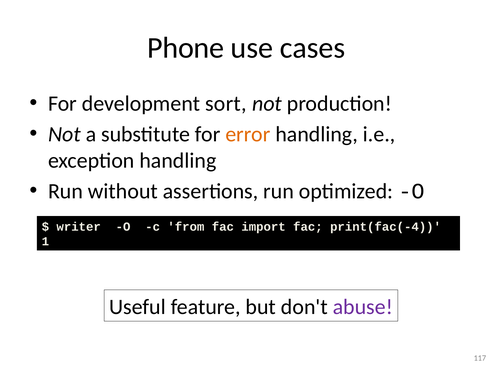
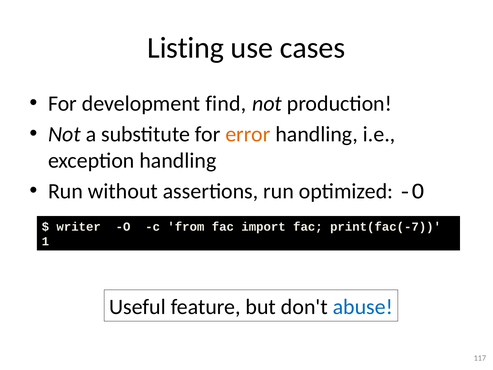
Phone: Phone -> Listing (186, 48)
sort: sort -> find (226, 103)
print(fac(-4: print(fac(-4 -> print(fac(-7 (386, 227)
abuse colour: purple -> blue (363, 307)
